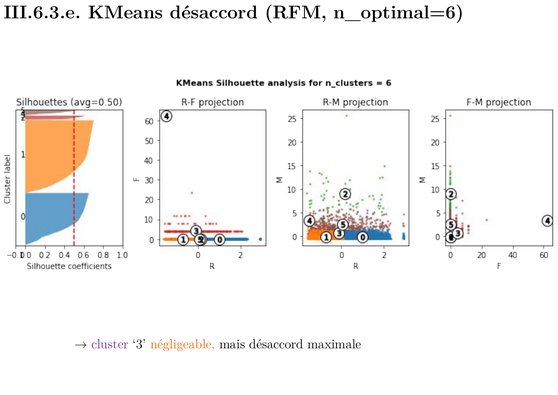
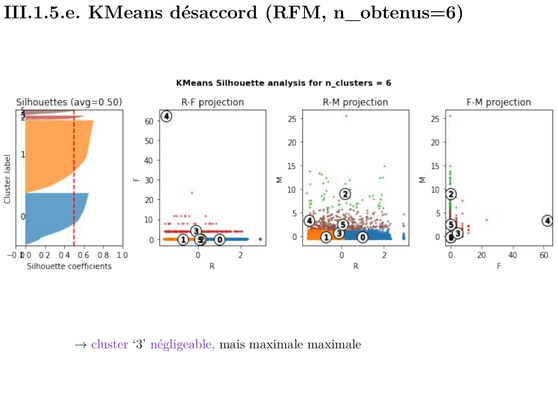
III.6.3.e: III.6.3.e -> III.1.5.e (42, 12)
n_optimal=6: n_optimal=6 -> n_obtenus=6 (399, 12)
négligeable colour: orange -> purple (183, 344)
mais désaccord: désaccord -> maximale (276, 344)
